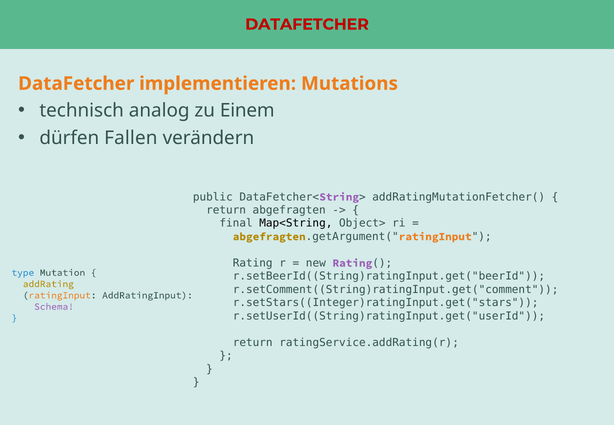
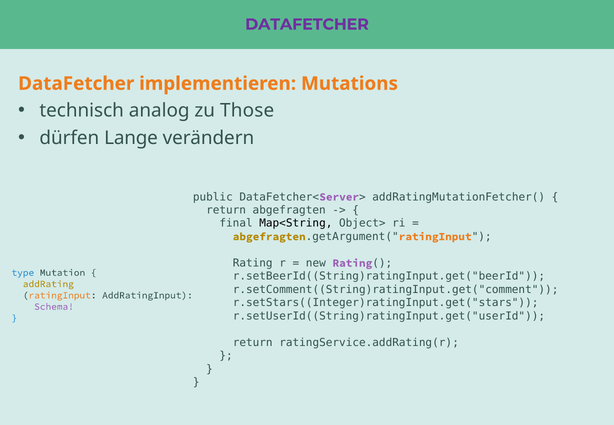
DATAFETCHER colour: red -> purple (307, 24)
Einem: Einem -> Those (247, 111)
Fallen: Fallen -> Lange (131, 138)
String: String -> Server (339, 197)
